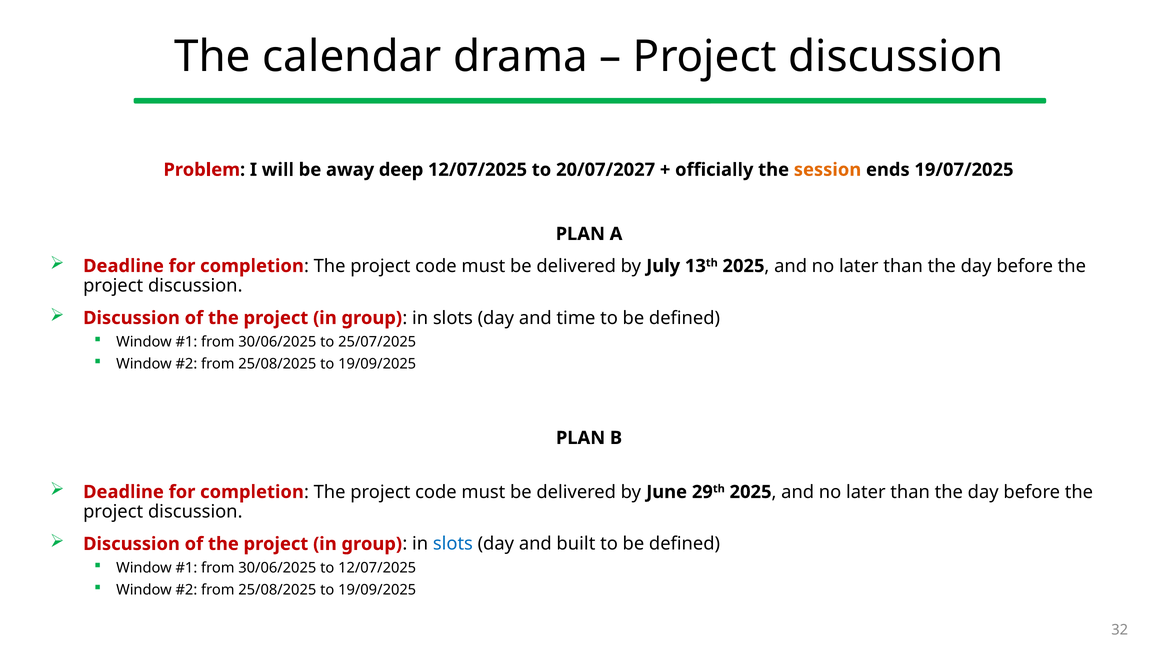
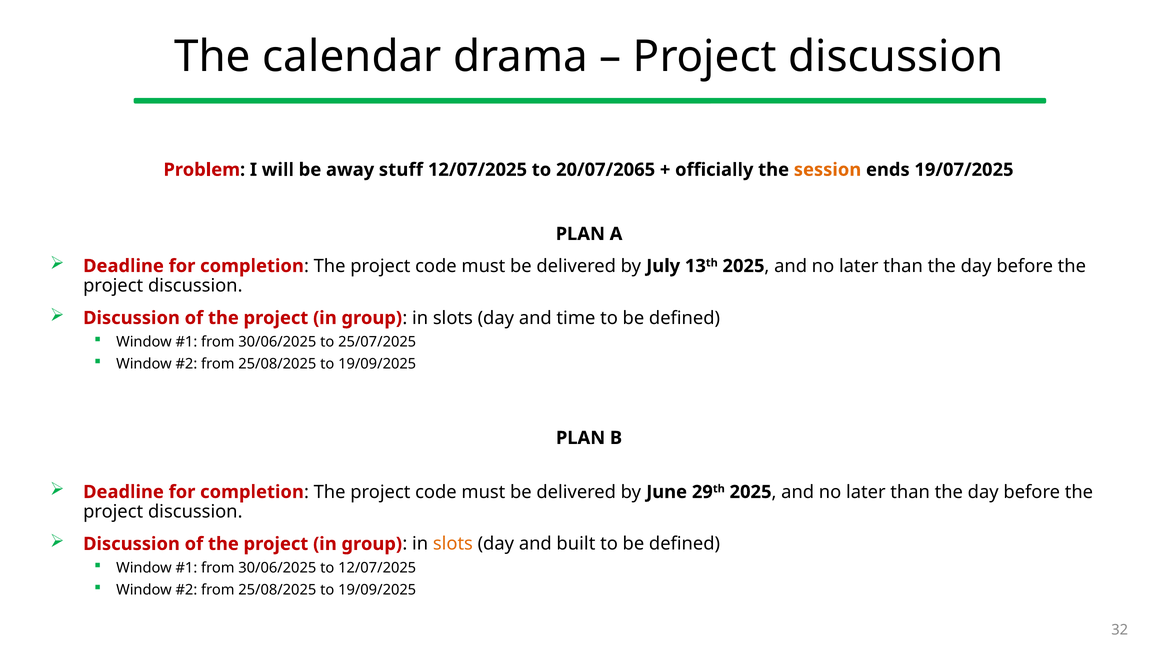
deep: deep -> stuff (401, 170)
20/07/2027: 20/07/2027 -> 20/07/2065 (606, 170)
slots colour: blue -> orange (453, 544)
